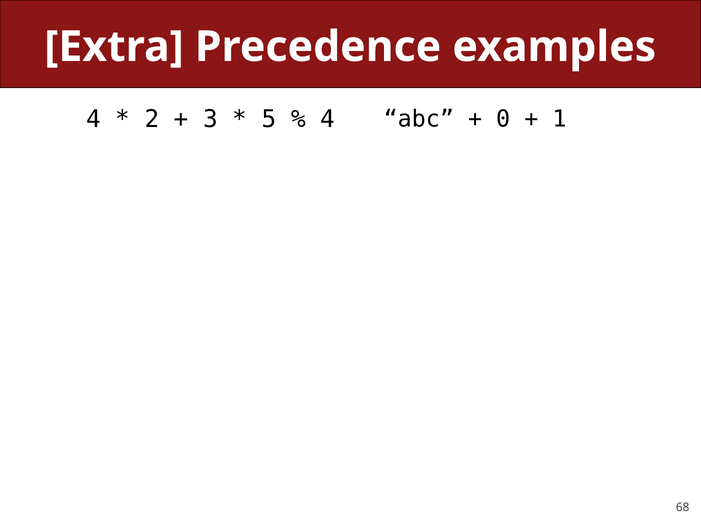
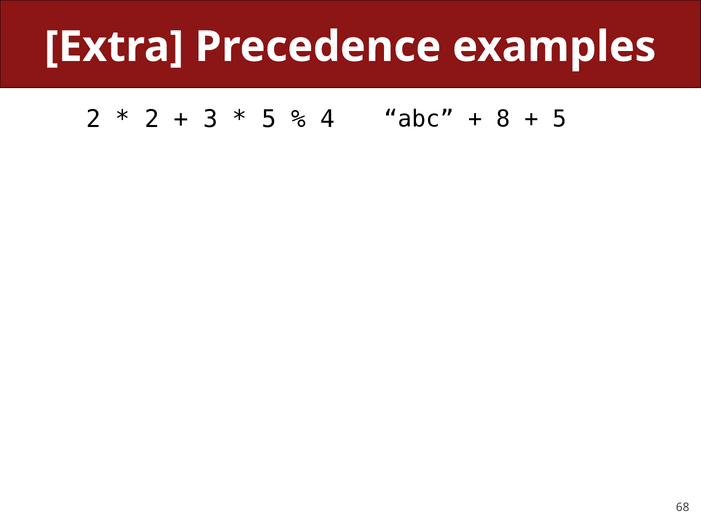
4: 4 -> 2 (94, 119)
0: 0 -> 8 (503, 119)
1: 1 -> 5 (559, 119)
